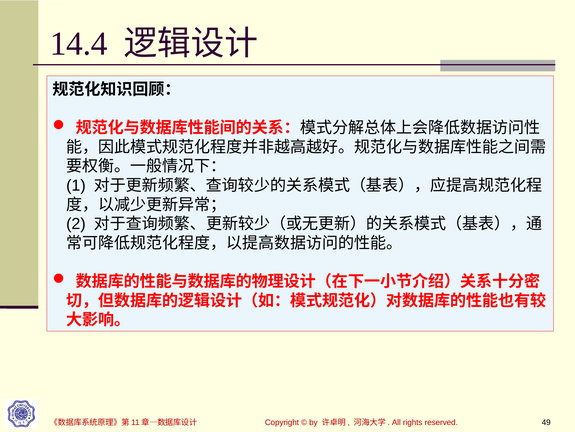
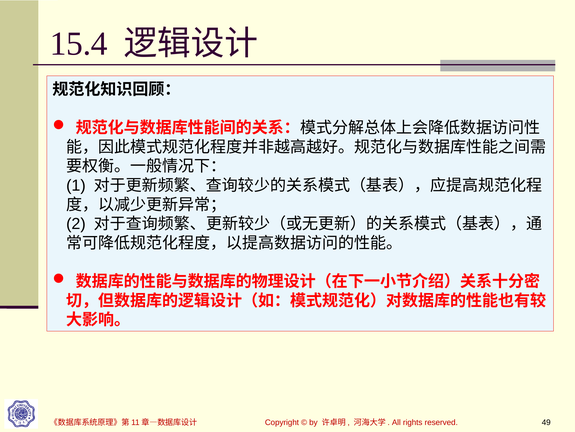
14.4: 14.4 -> 15.4 (79, 44)
